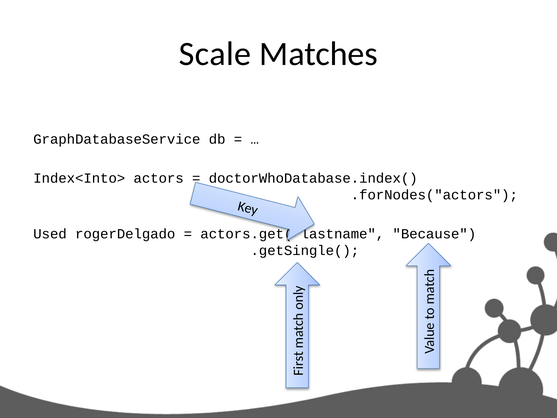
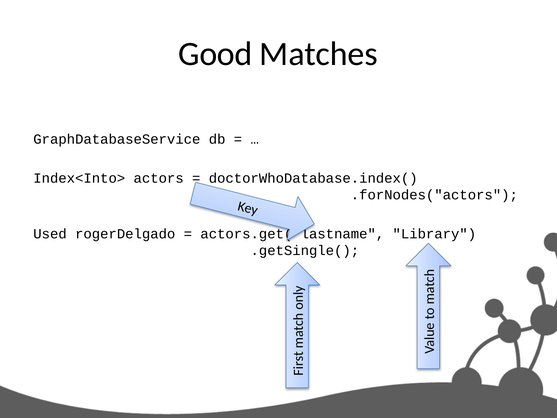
Scale: Scale -> Good (215, 54)
Because: Because -> Library (434, 234)
